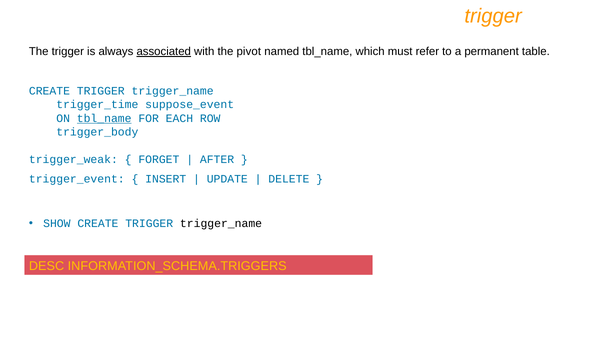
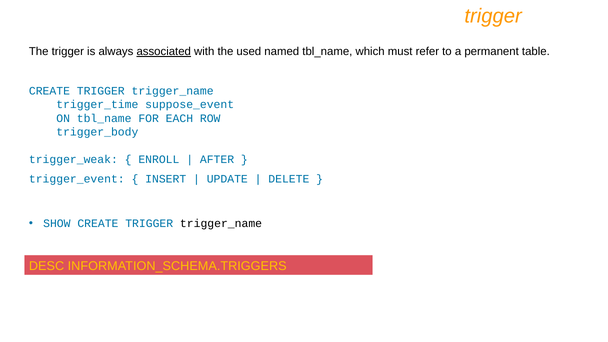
pivot: pivot -> used (249, 52)
tbl_name underline: present -> none (104, 118)
FORGET: FORGET -> ENROLL (159, 159)
